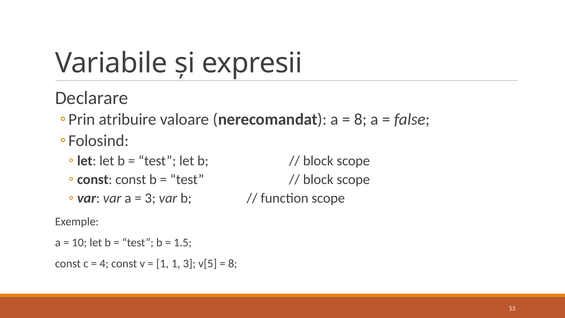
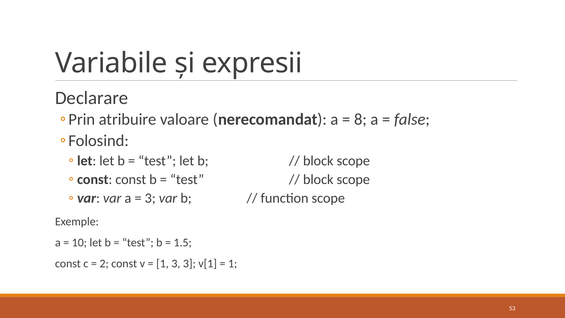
4: 4 -> 2 (104, 264)
1 1: 1 -> 3 (176, 264)
v[5: v[5 -> v[1 (208, 264)
8: 8 -> 1 (233, 264)
